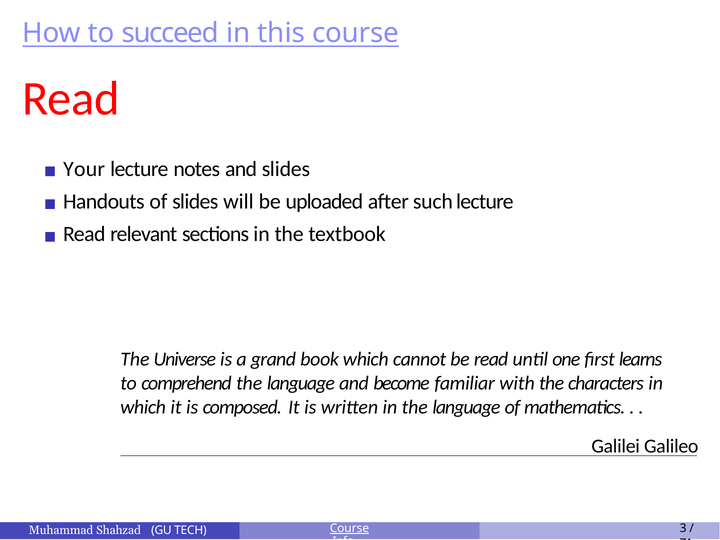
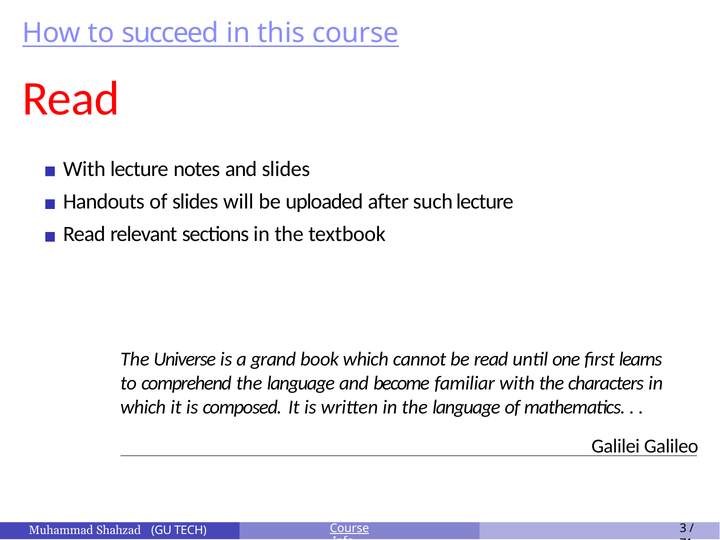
Your: Your -> With (84, 169)
